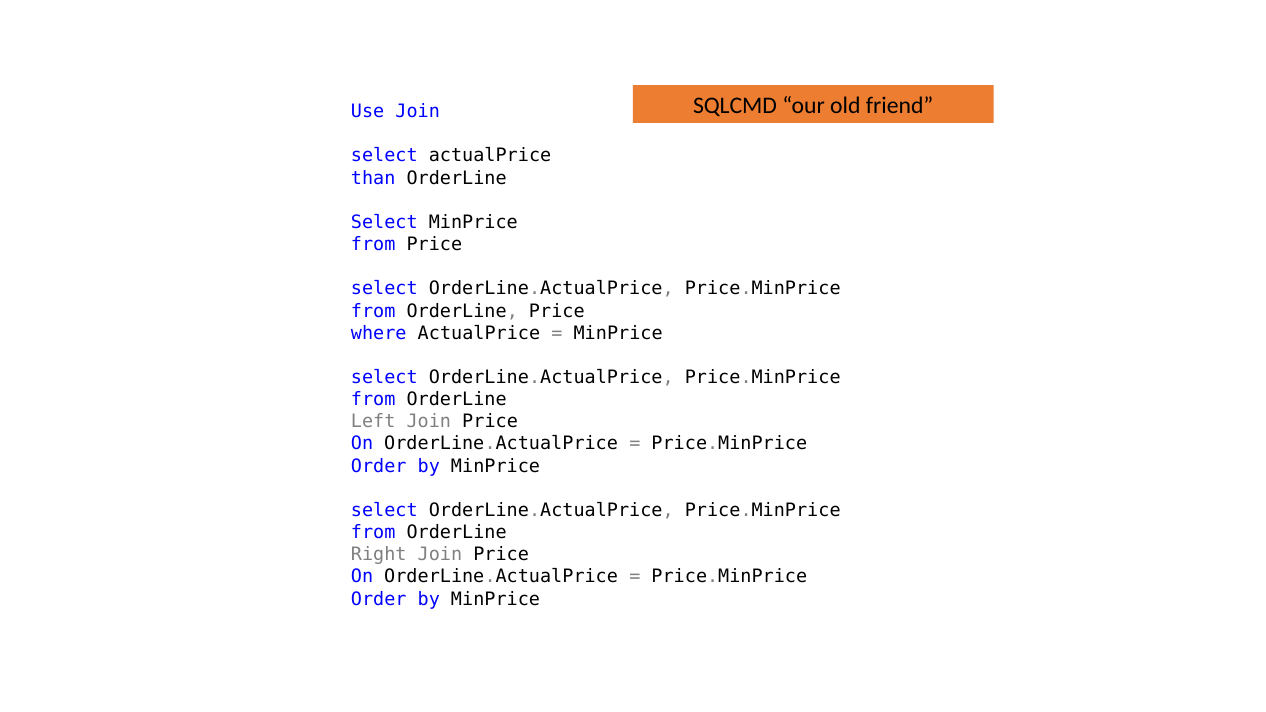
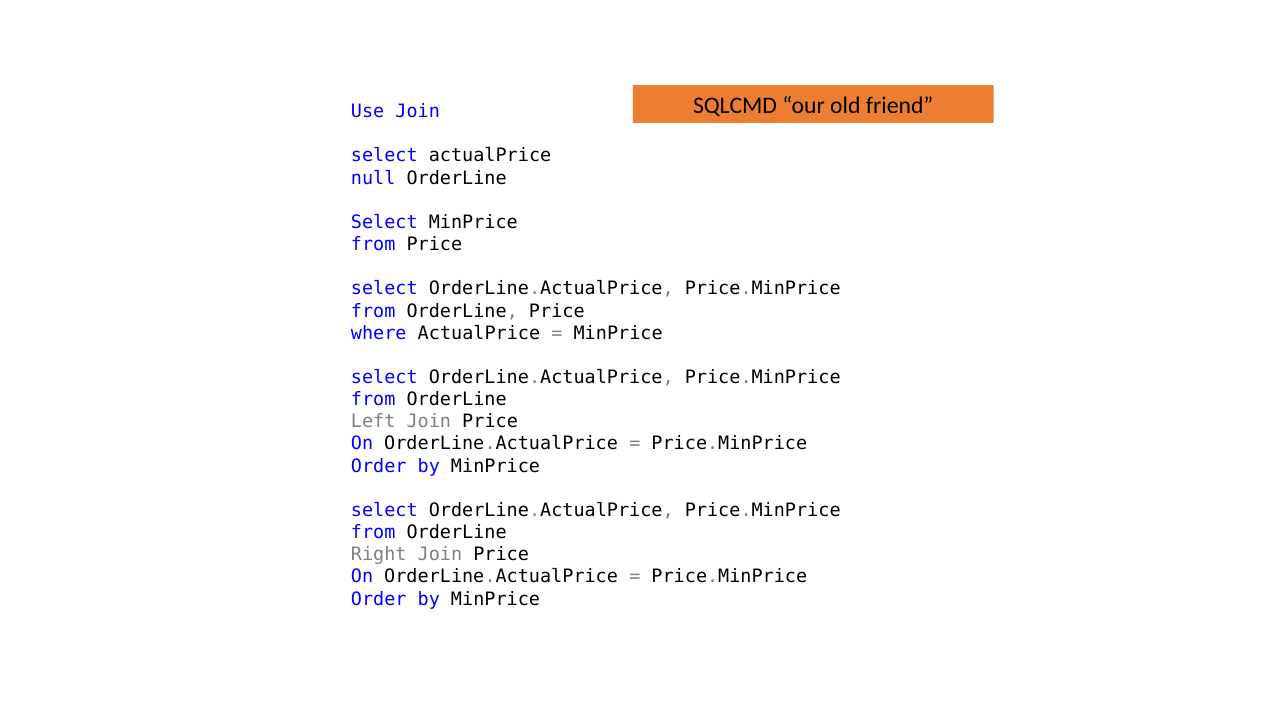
than: than -> null (373, 178)
